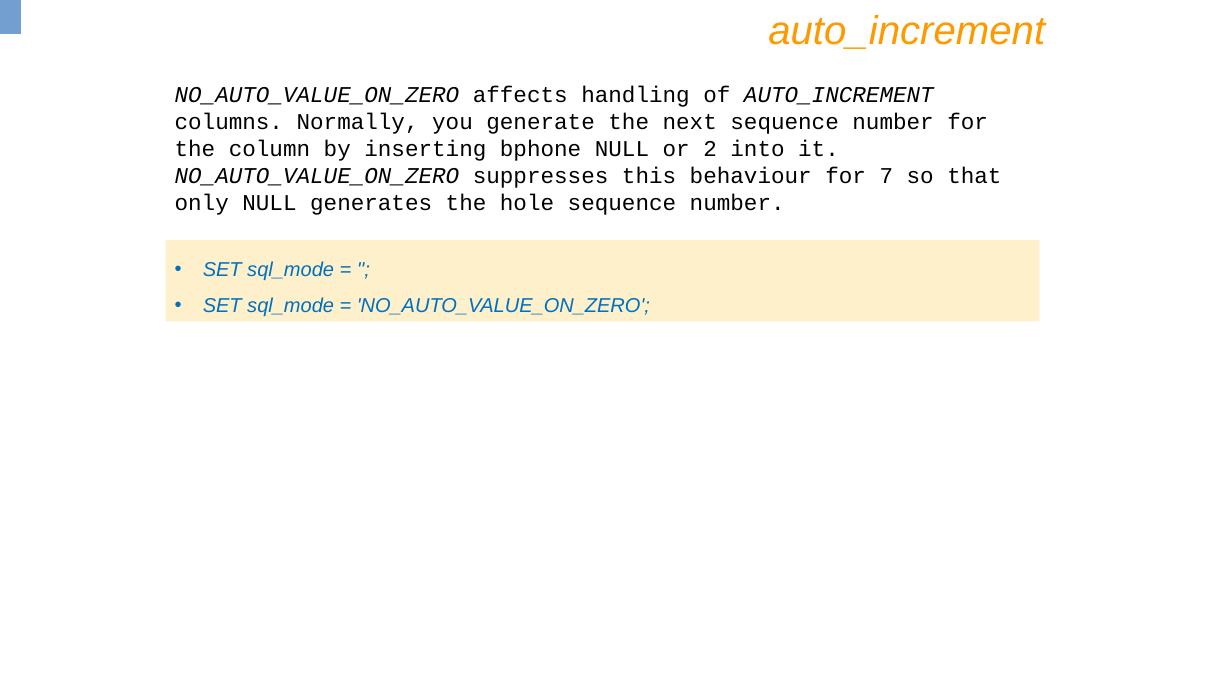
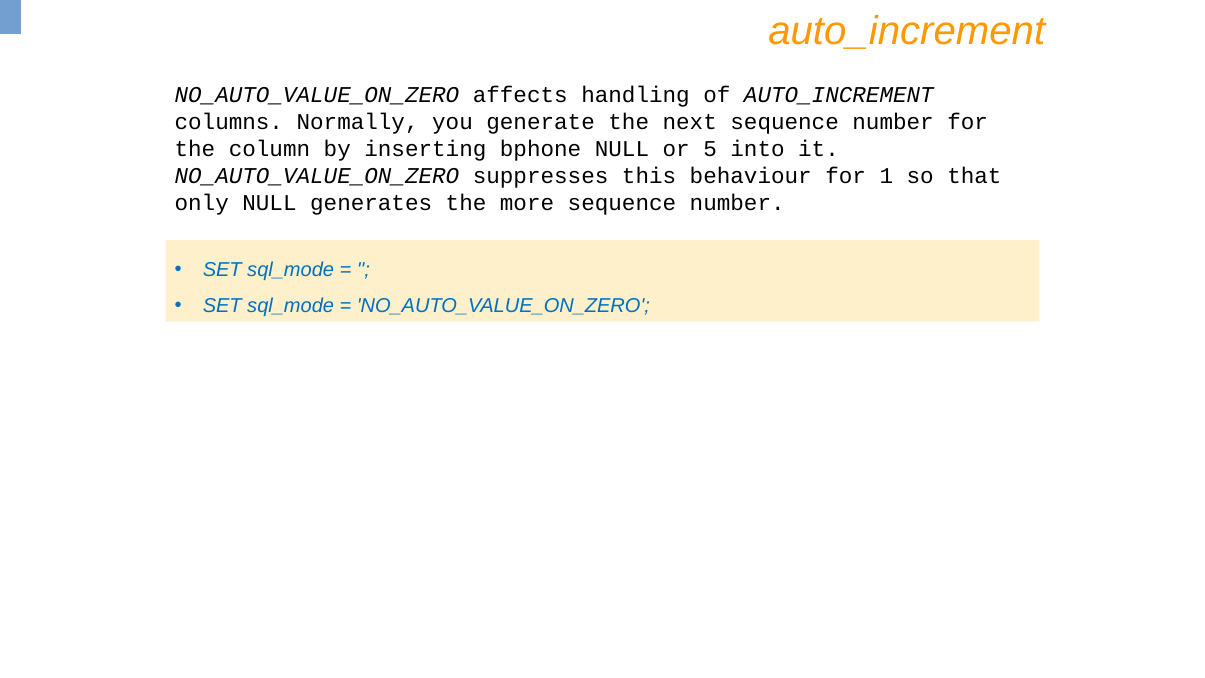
2: 2 -> 5 (710, 149)
7: 7 -> 1 (886, 176)
hole: hole -> more (527, 203)
